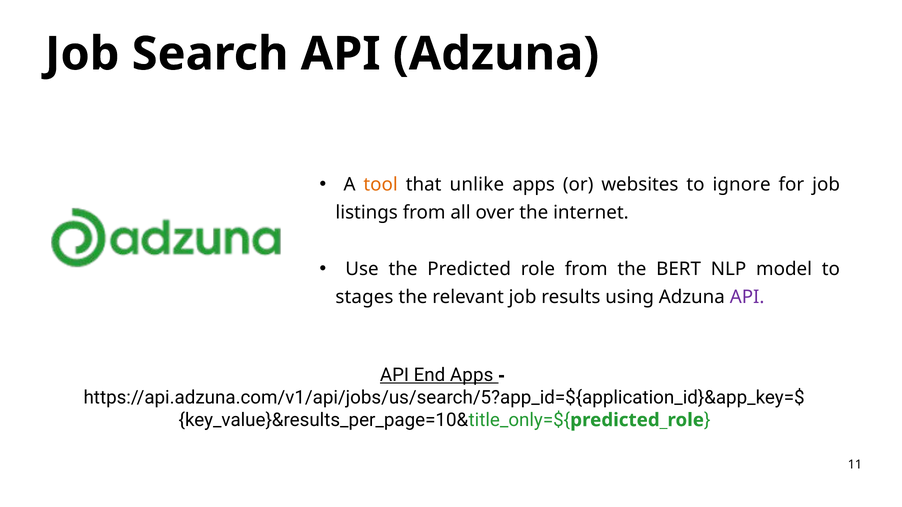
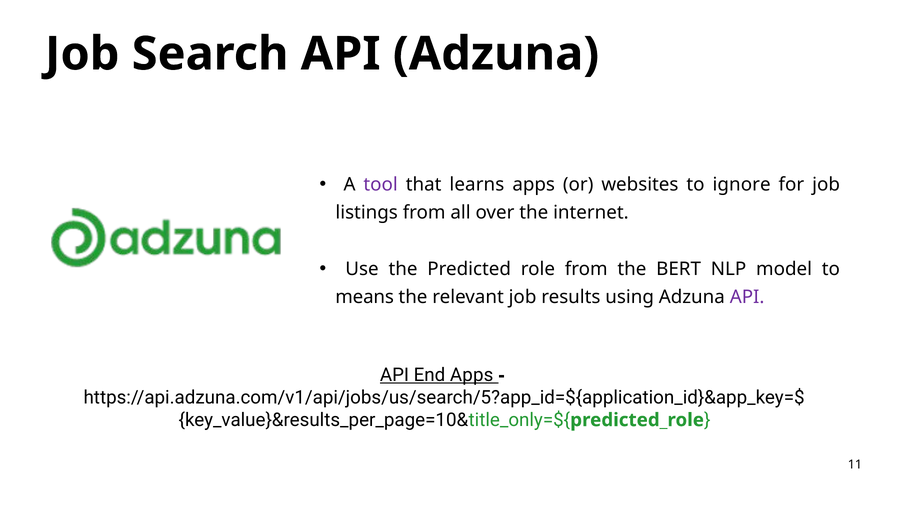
tool colour: orange -> purple (381, 185)
unlike: unlike -> learns (477, 185)
stages: stages -> means (365, 297)
